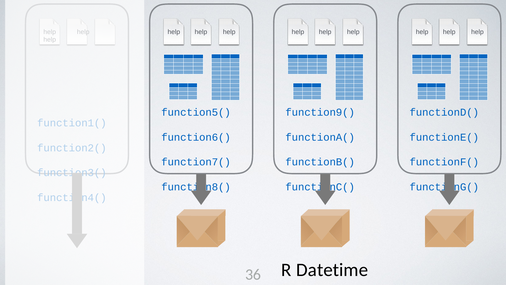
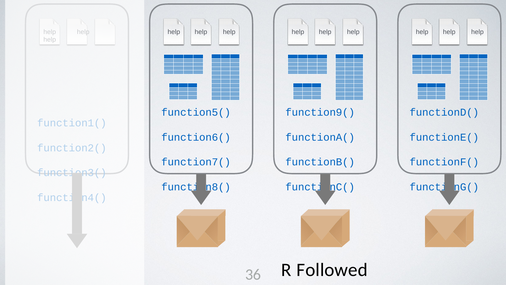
Datetime: Datetime -> Followed (332, 269)
